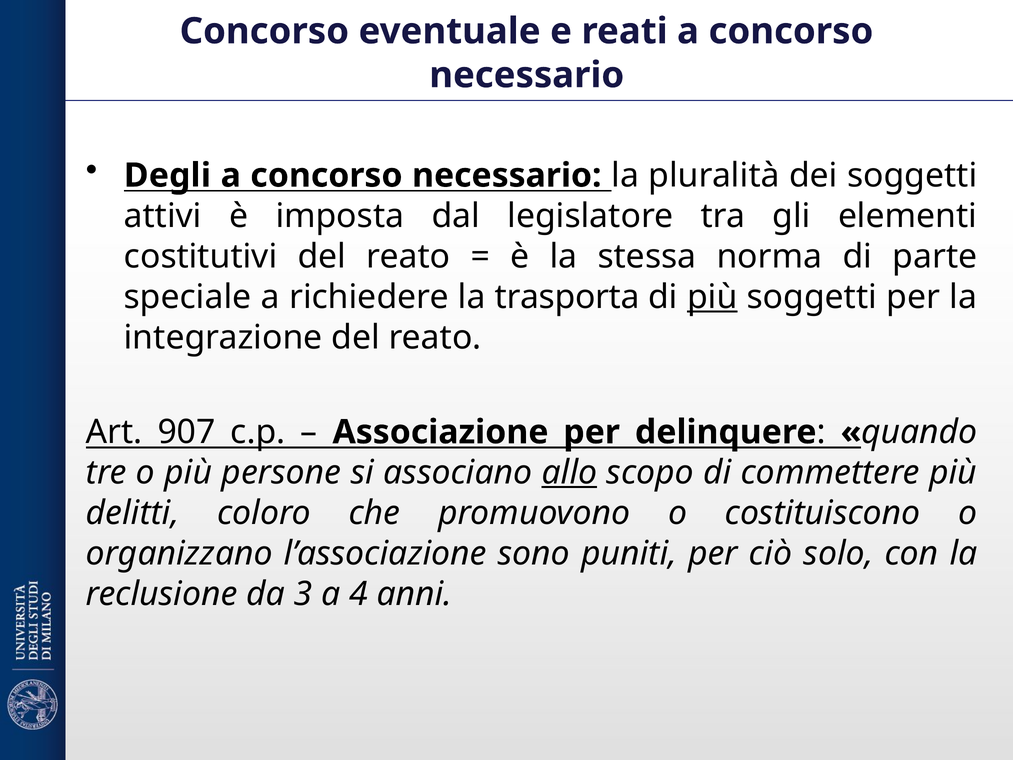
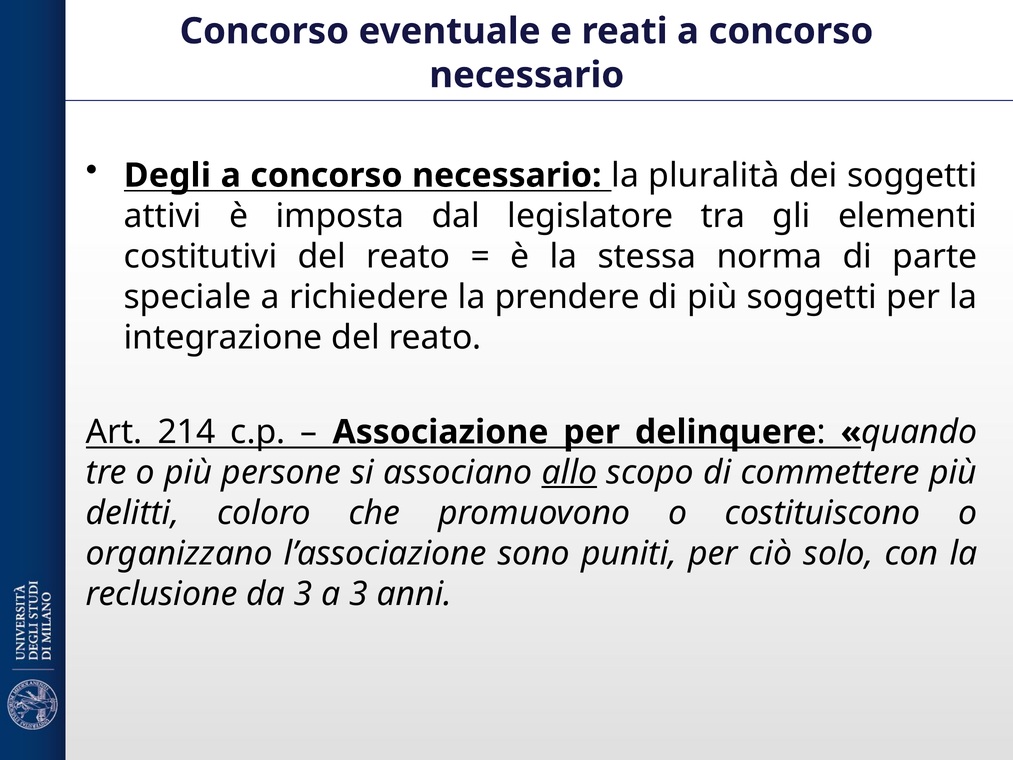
trasporta: trasporta -> prendere (567, 297)
più underline: present -> none (712, 297)
907: 907 -> 214 (187, 432)
a 4: 4 -> 3 (358, 594)
